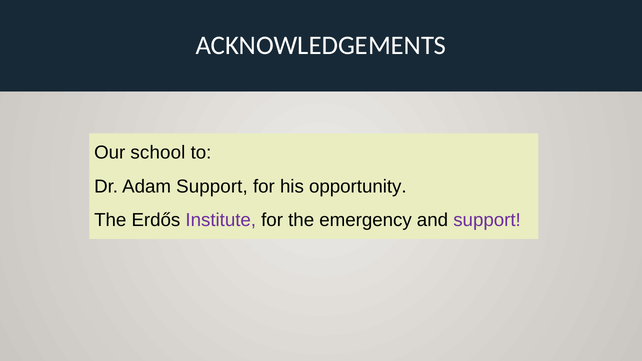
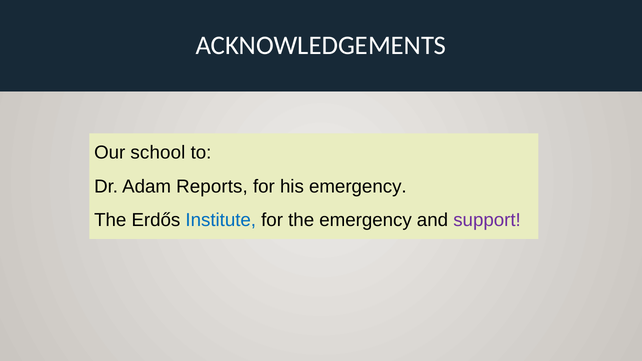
Adam Support: Support -> Reports (212, 186)
his opportunity: opportunity -> emergency (358, 186)
Institute colour: purple -> blue (221, 220)
